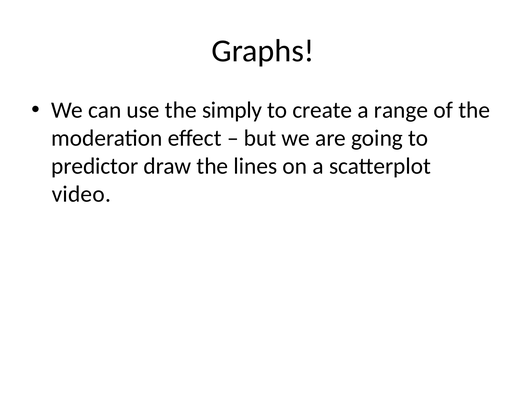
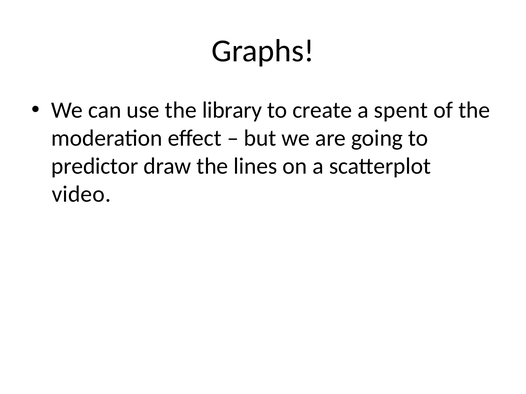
simply: simply -> library (232, 110)
range: range -> spent (401, 110)
